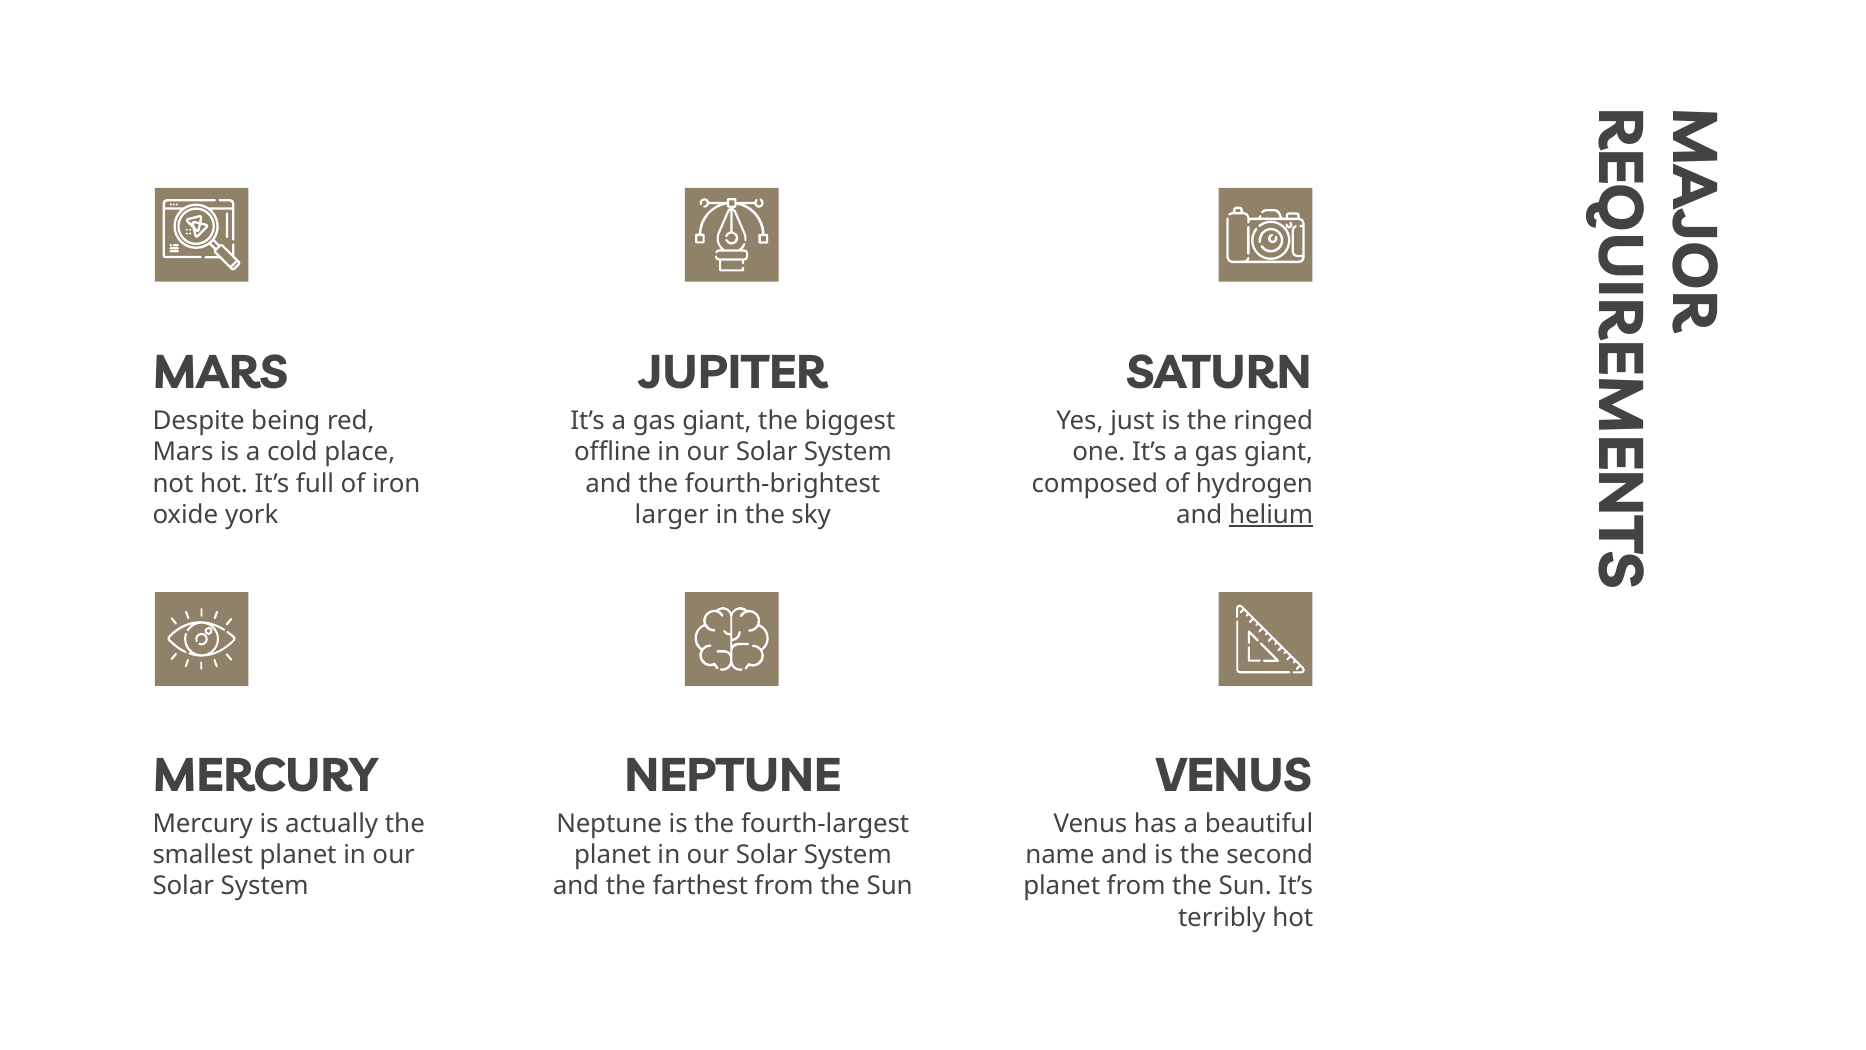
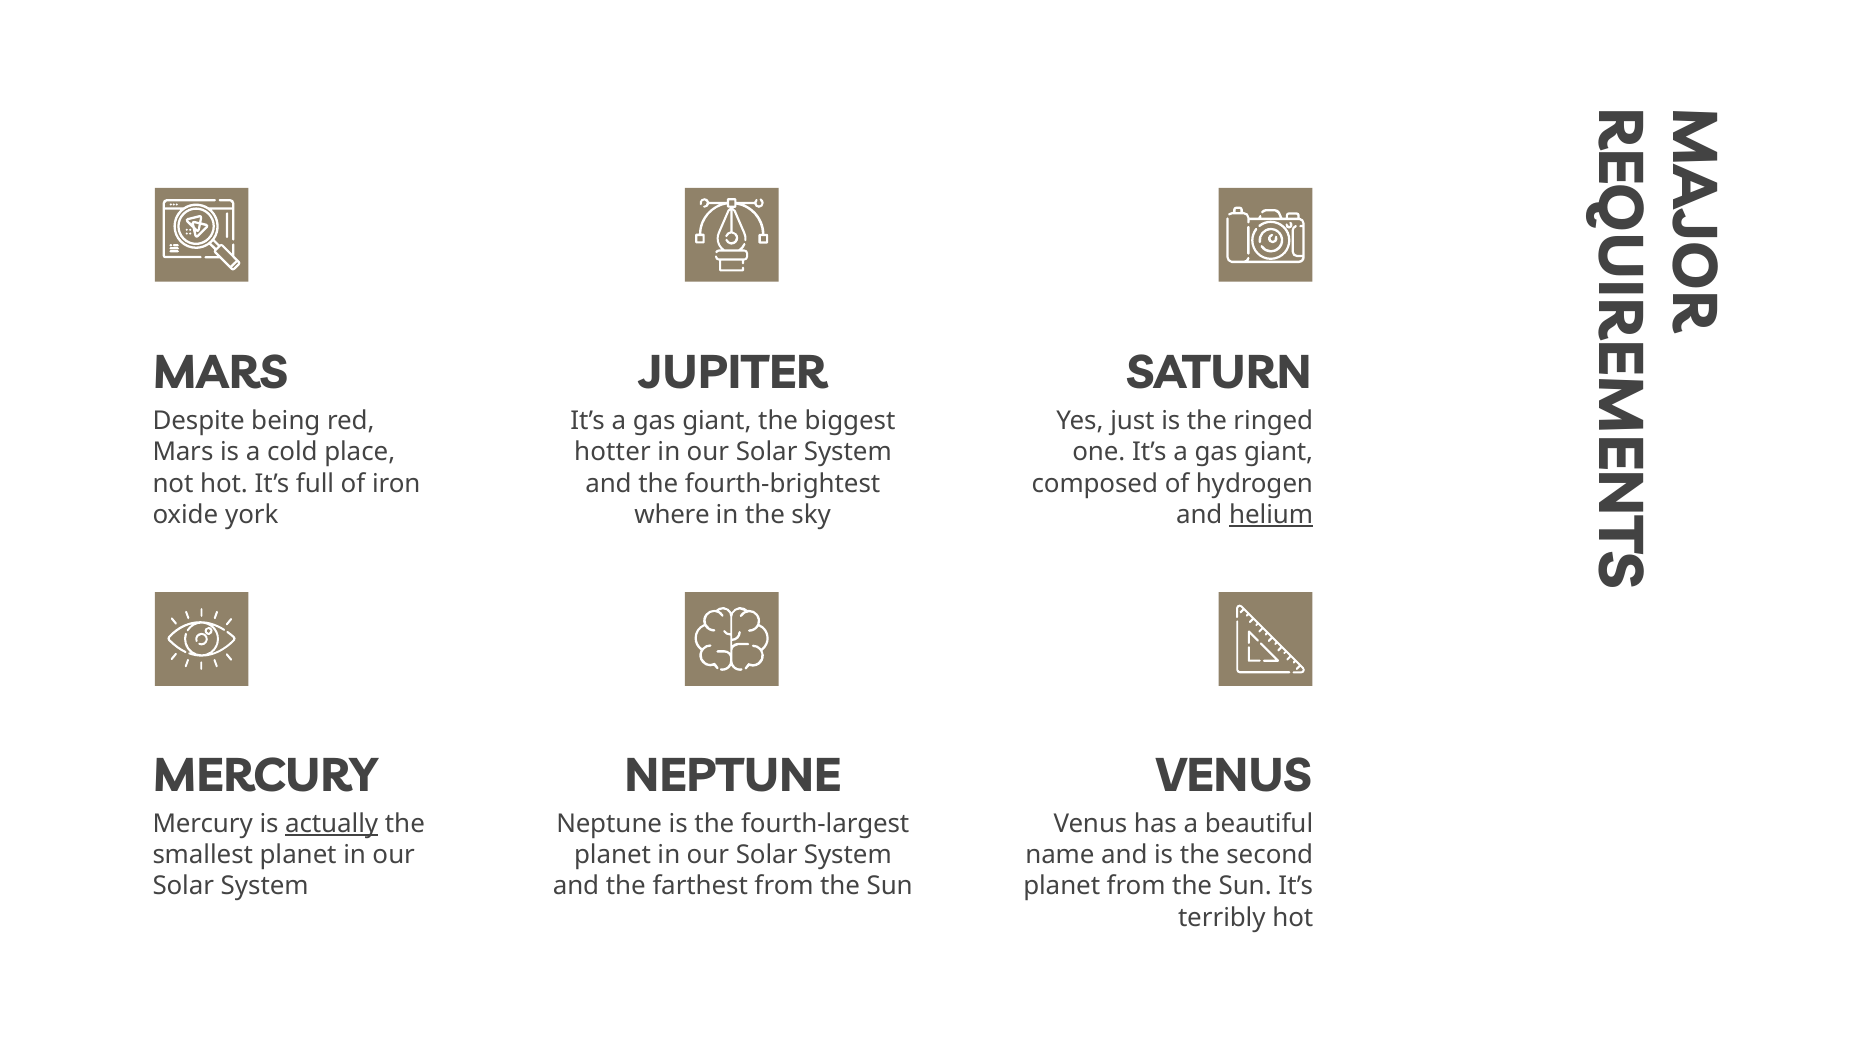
offline: offline -> hotter (612, 452)
larger: larger -> where (672, 515)
actually underline: none -> present (332, 824)
